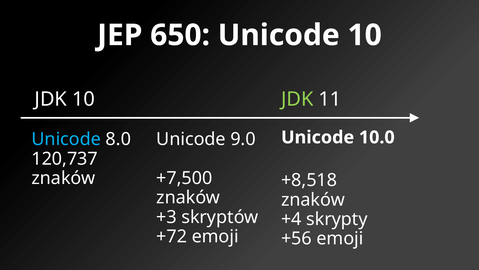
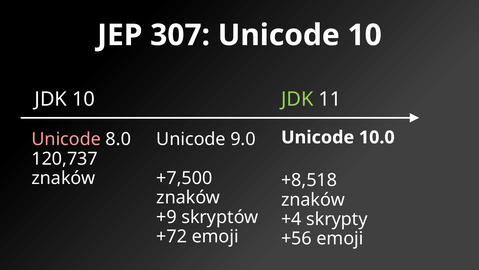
650: 650 -> 307 (180, 35)
Unicode colour: light blue -> pink (66, 139)
+3: +3 -> +9 (167, 217)
